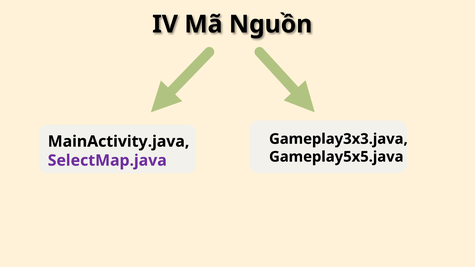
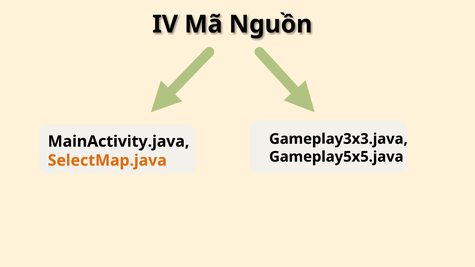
SelectMap.java colour: purple -> orange (107, 161)
